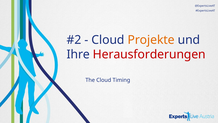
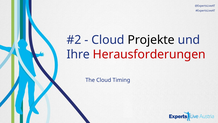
Projekte colour: orange -> black (151, 40)
